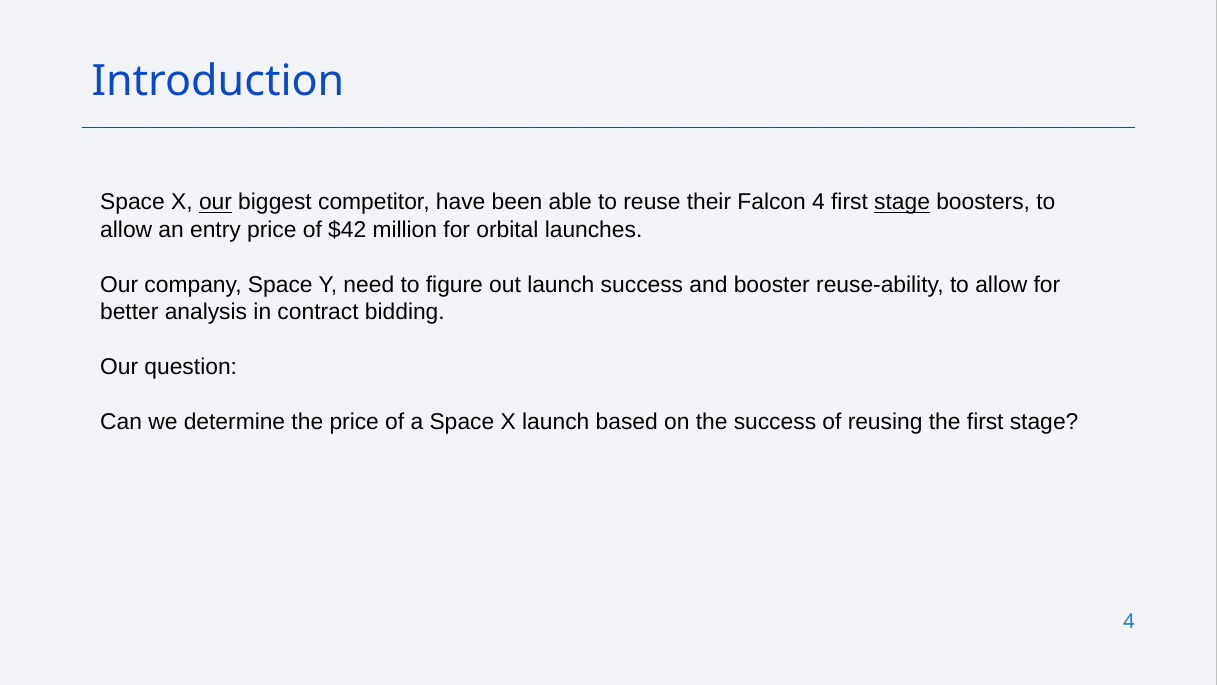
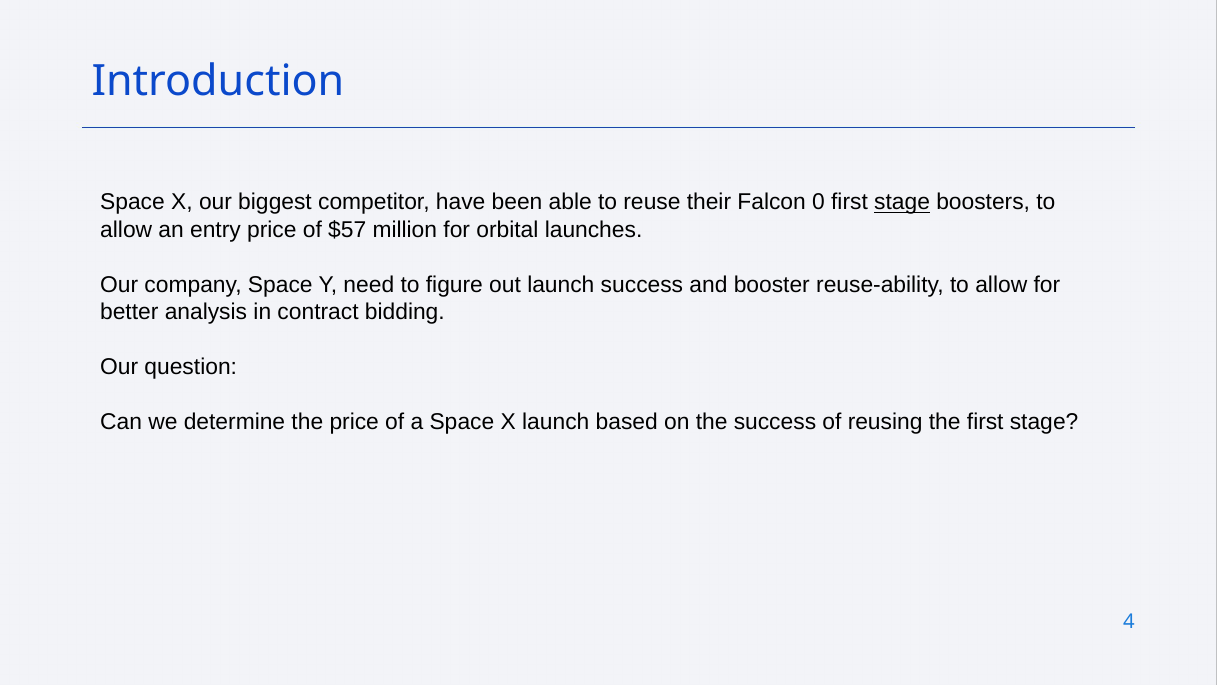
our underline: present -> none (215, 202)
Falcon 4: 4 -> 0 (819, 202)
$42: $42 -> $57 (347, 230)
